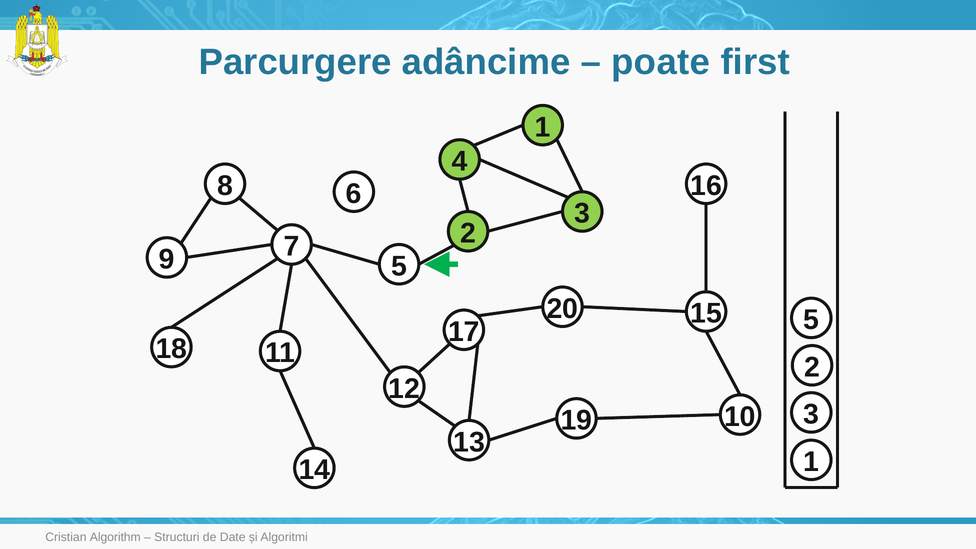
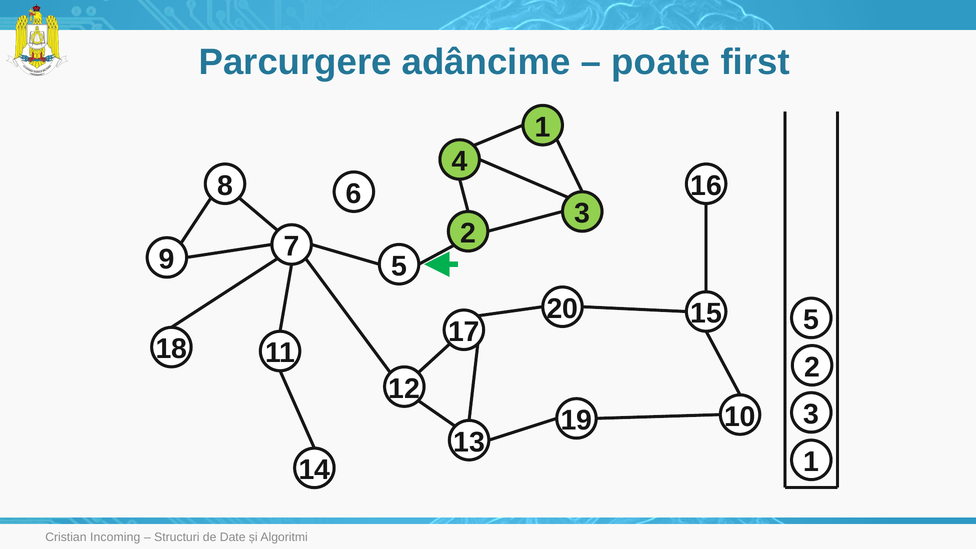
Algorithm: Algorithm -> Incoming (115, 537)
